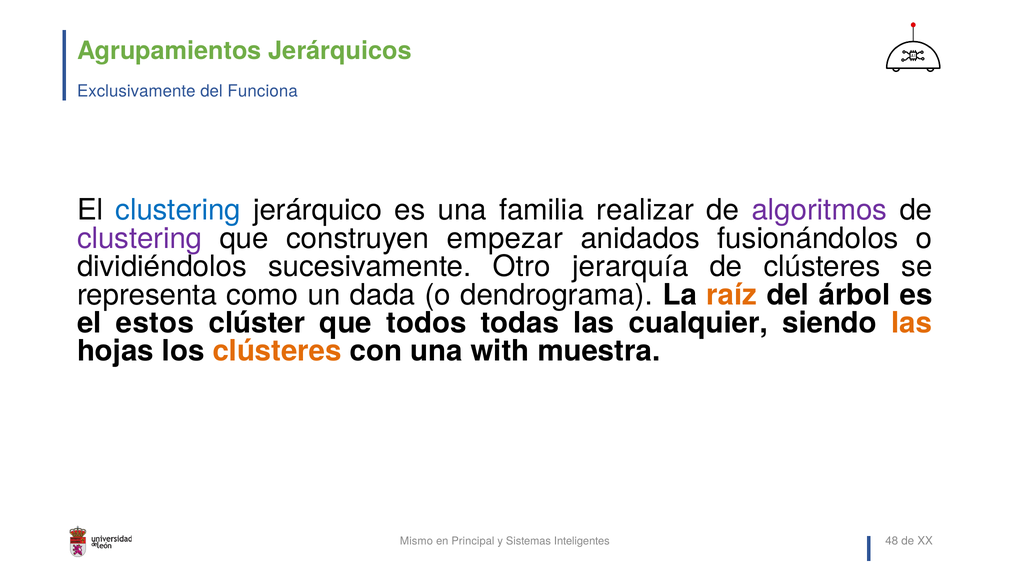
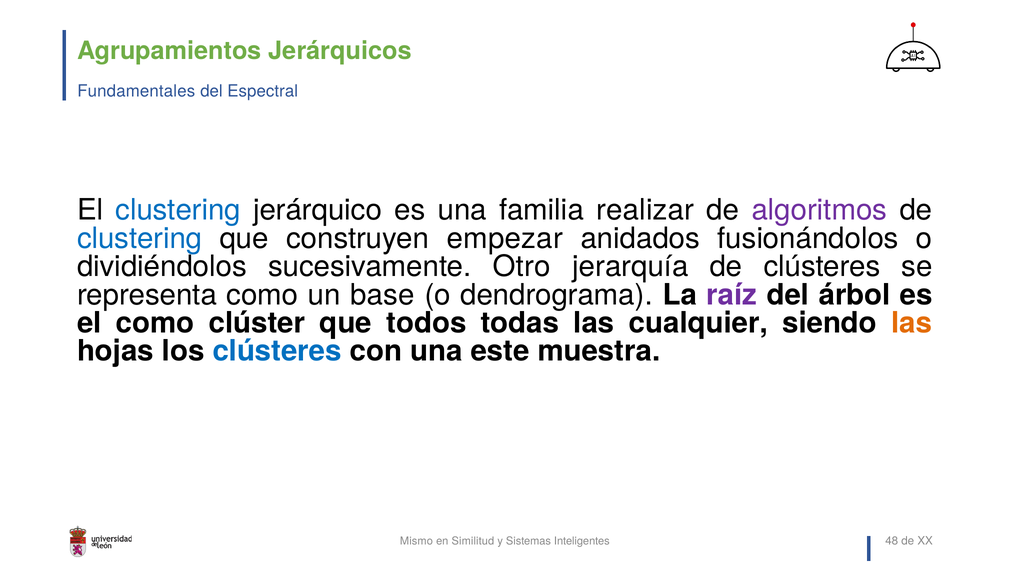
Exclusivamente: Exclusivamente -> Fundamentales (136, 91)
Funciona: Funciona -> Espectral (263, 91)
clustering colour: purple -> blue (140, 238)
dada: dada -> base (382, 295)
raíz colour: orange -> purple (732, 295)
el estos: estos -> como (155, 323)
clústeres colour: orange -> blue (277, 351)
with: with -> este (500, 351)
Principal: Principal -> Similitud (473, 541)
